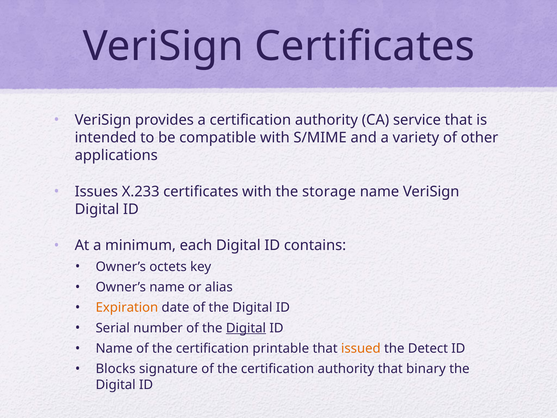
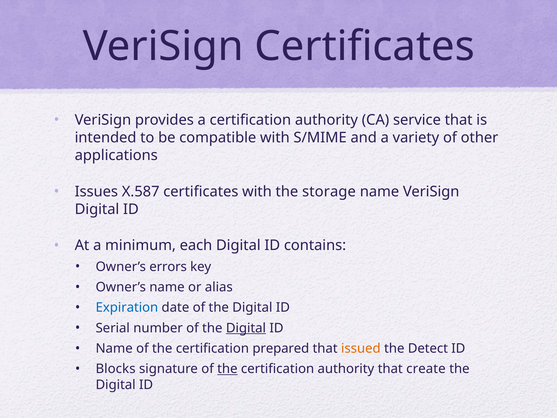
X.233: X.233 -> X.587 (141, 191)
octets: octets -> errors (168, 267)
Expiration colour: orange -> blue (127, 307)
printable: printable -> prepared (281, 348)
the underline: none -> present (227, 369)
binary: binary -> create (426, 369)
